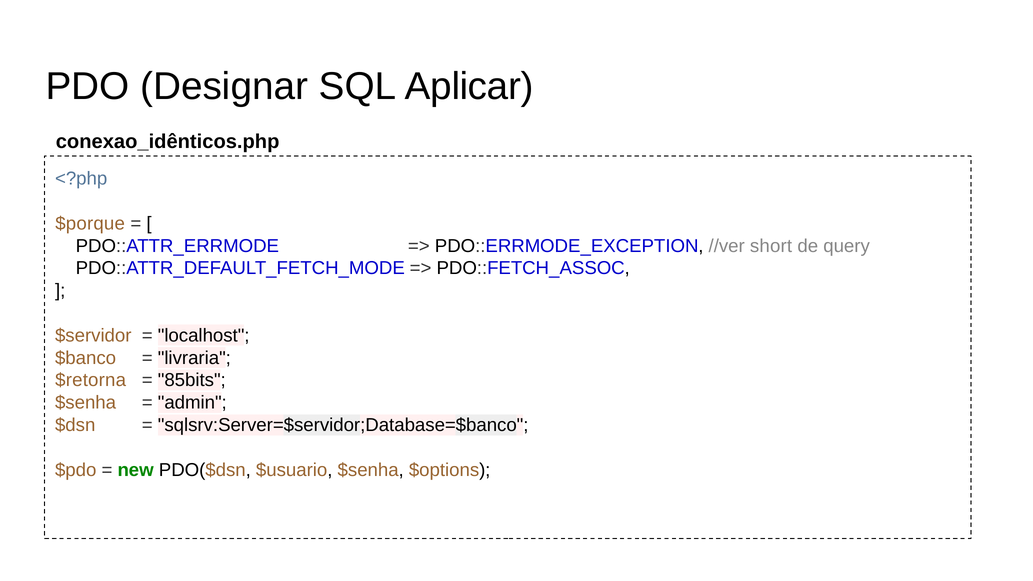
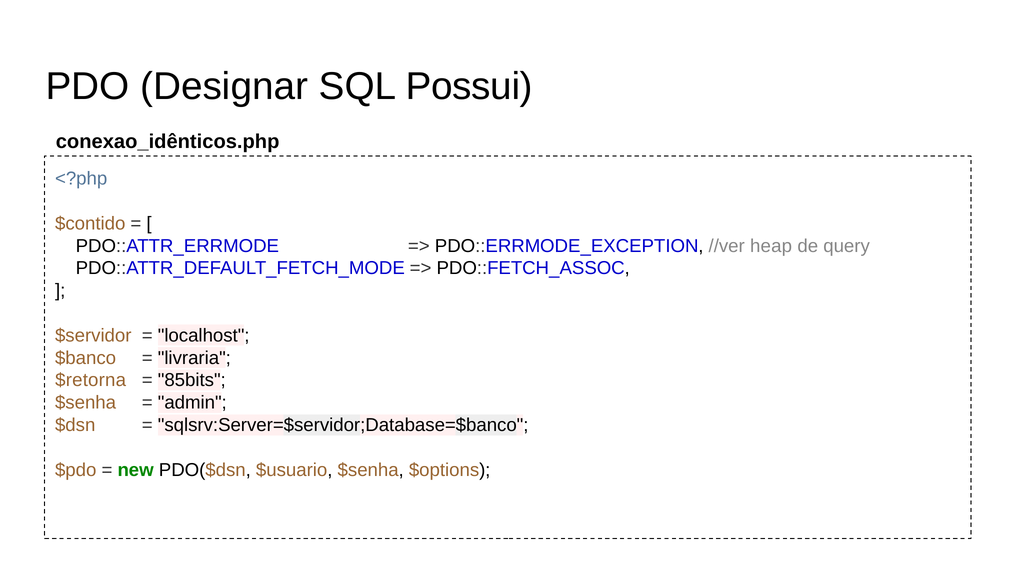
Aplicar: Aplicar -> Possui (469, 87)
$porque: $porque -> $contido (90, 223)
short: short -> heap (771, 246)
